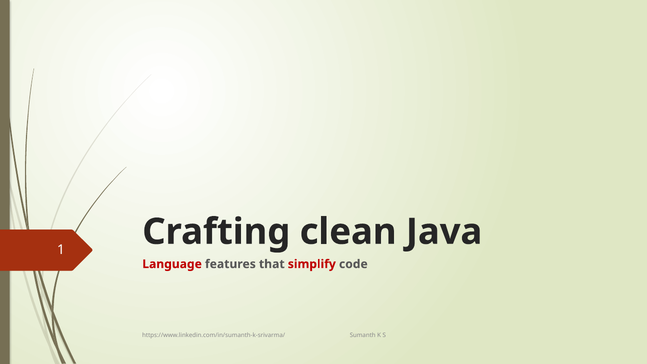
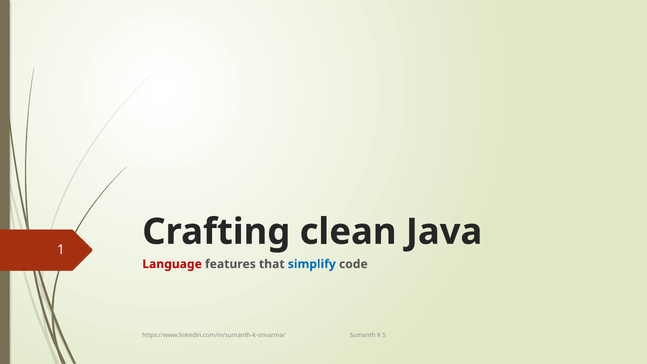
simplify colour: red -> blue (312, 264)
